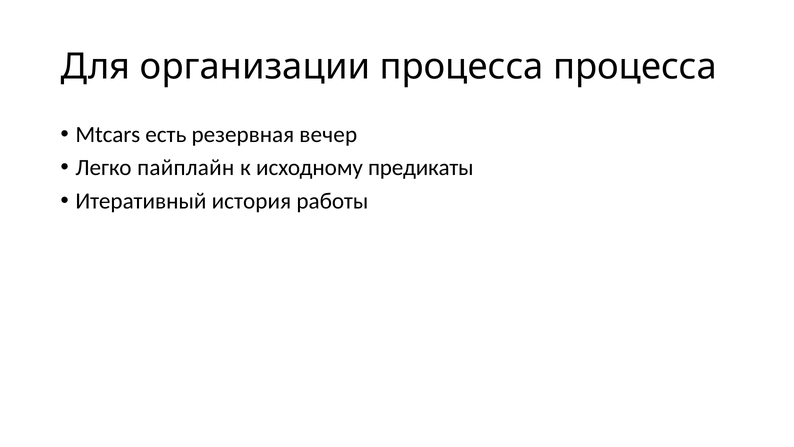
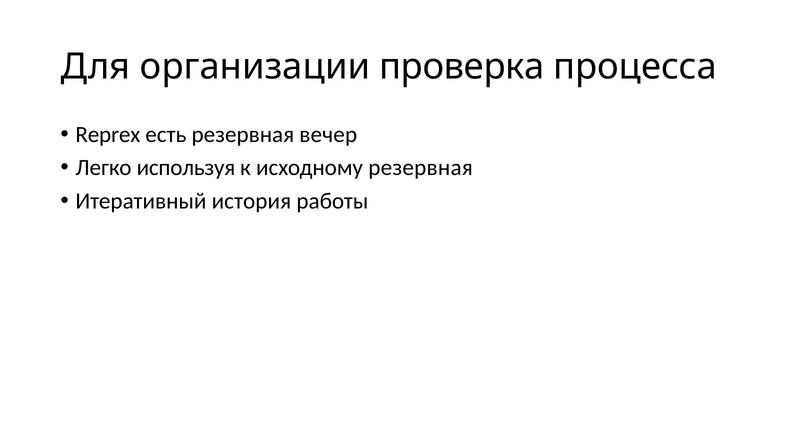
организации процесса: процесса -> проверка (462, 67)
Mtcars: Mtcars -> Reprex (108, 134)
пайплайн: пайплайн -> используя (186, 168)
исходному предикаты: предикаты -> резервная (421, 168)
